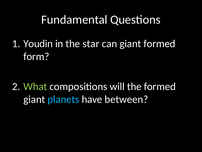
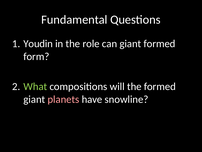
star: star -> role (91, 44)
planets colour: light blue -> pink (63, 99)
between: between -> snowline (126, 99)
